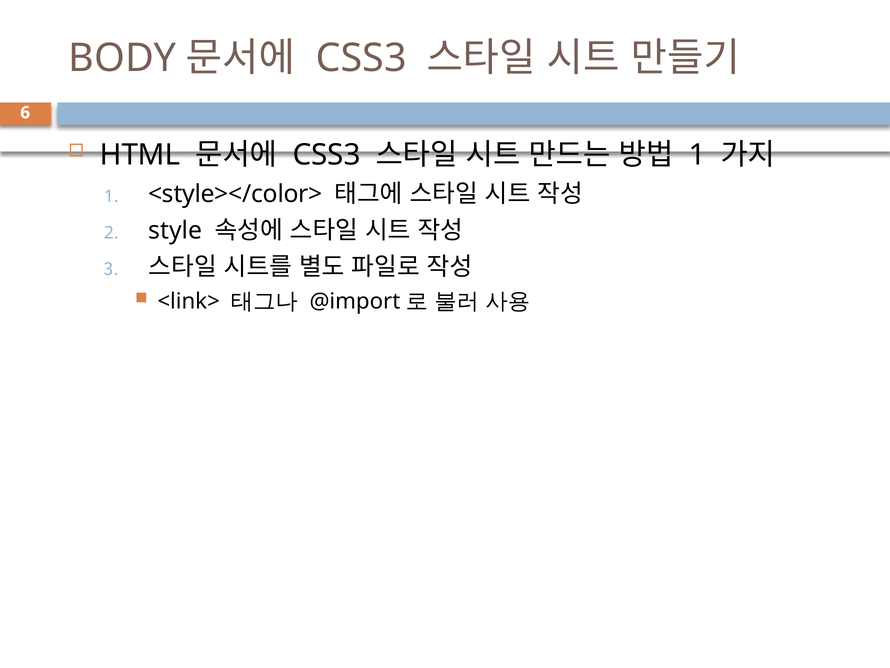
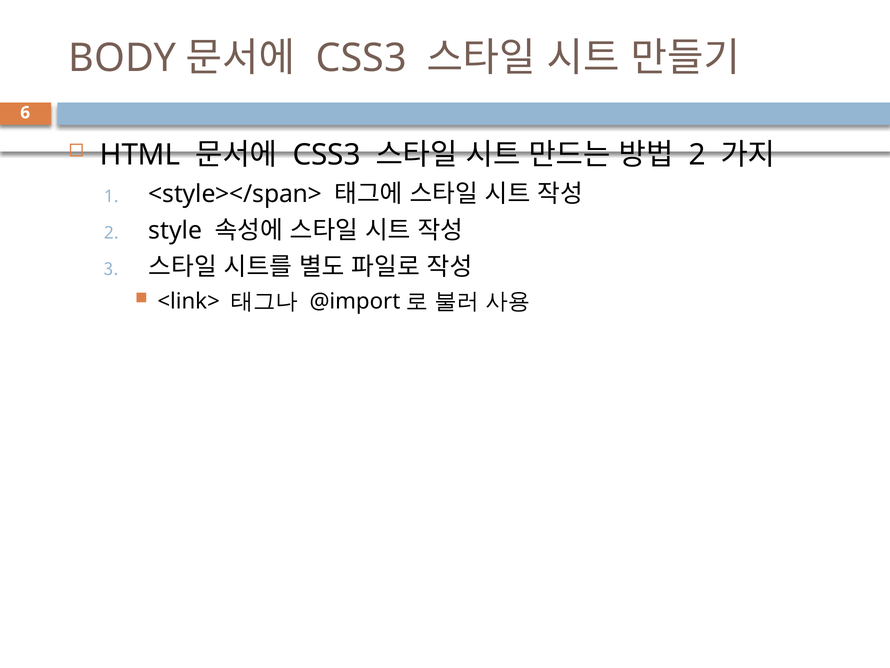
1: 1 -> 2 (697, 155)
<style></color>: <style></color> -> <style></span> (235, 194)
